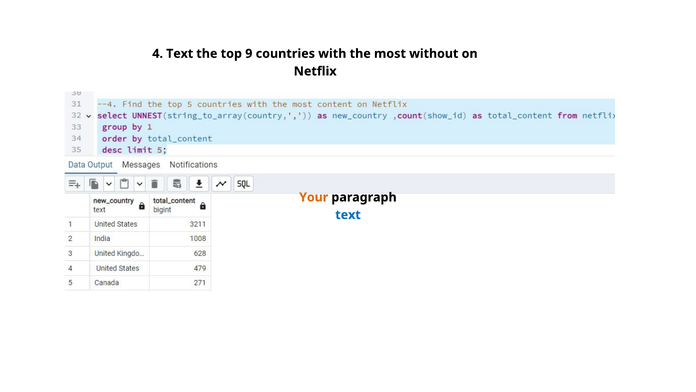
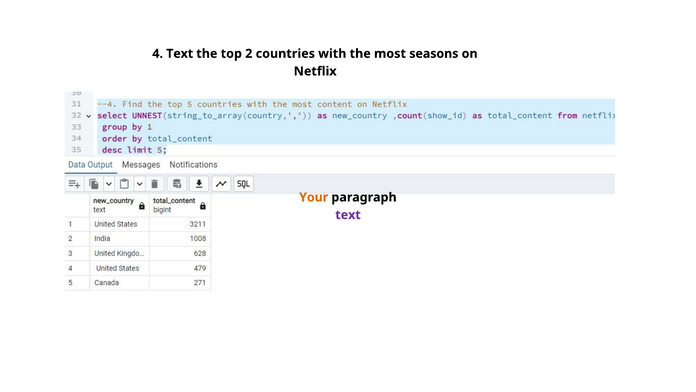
9: 9 -> 2 (249, 54)
without: without -> seasons (434, 54)
text colour: blue -> purple (348, 215)
